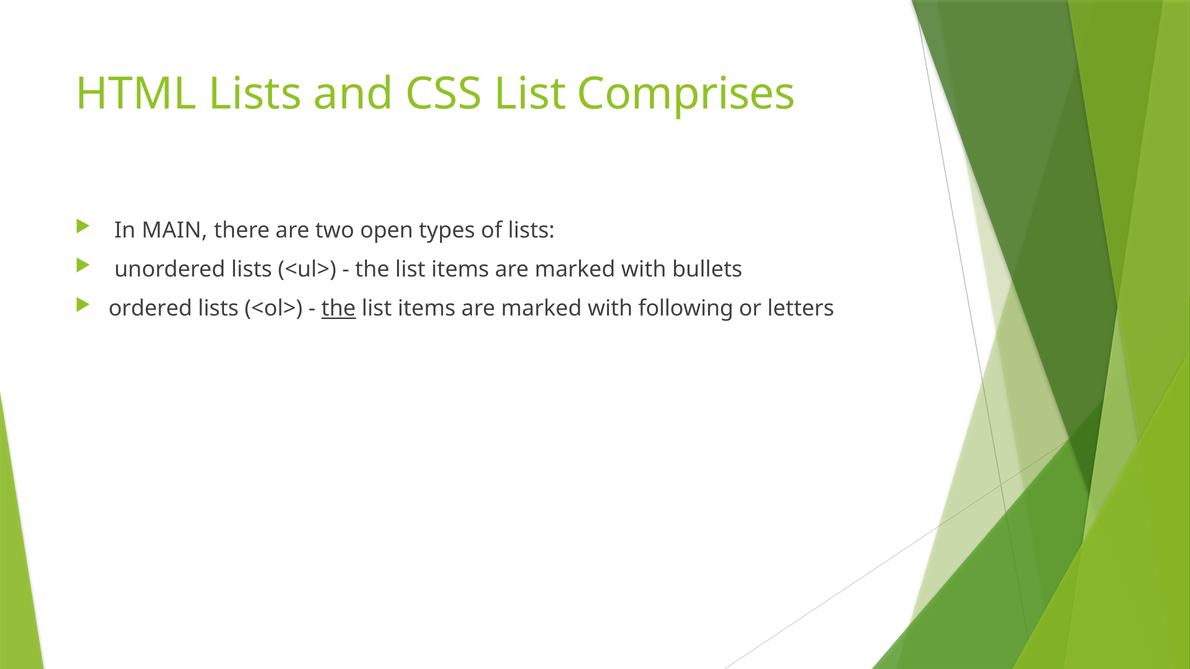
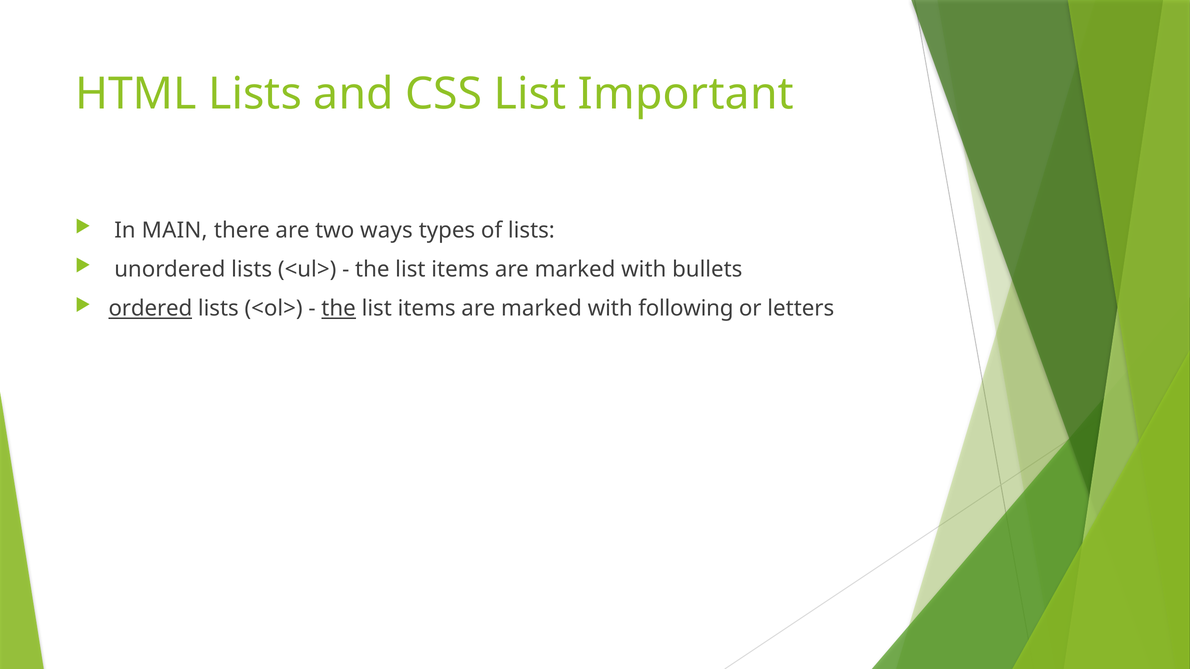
Comprises: Comprises -> Important (686, 94)
open: open -> ways (386, 230)
ordered underline: none -> present (150, 309)
